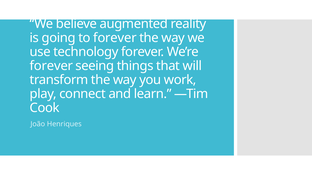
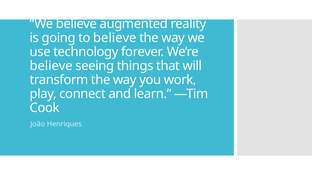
to forever: forever -> believe (115, 38)
forever: forever -> believe (51, 66)
